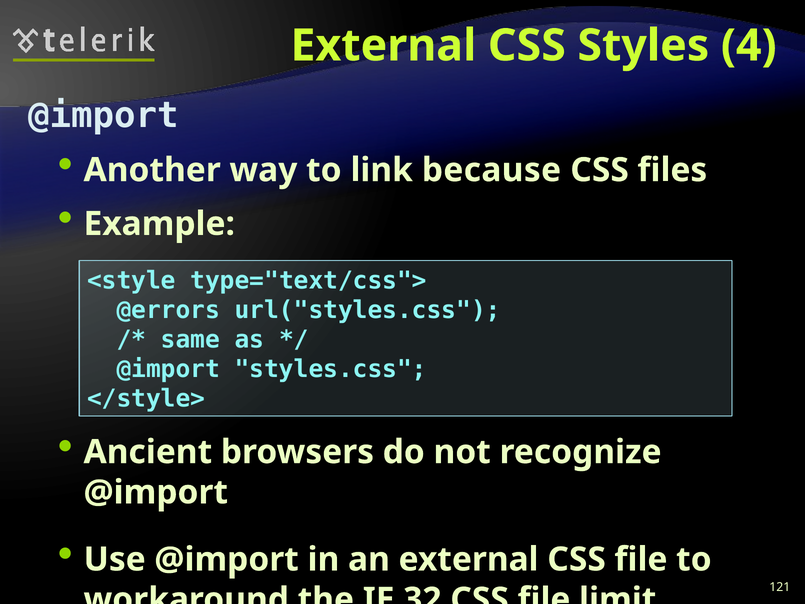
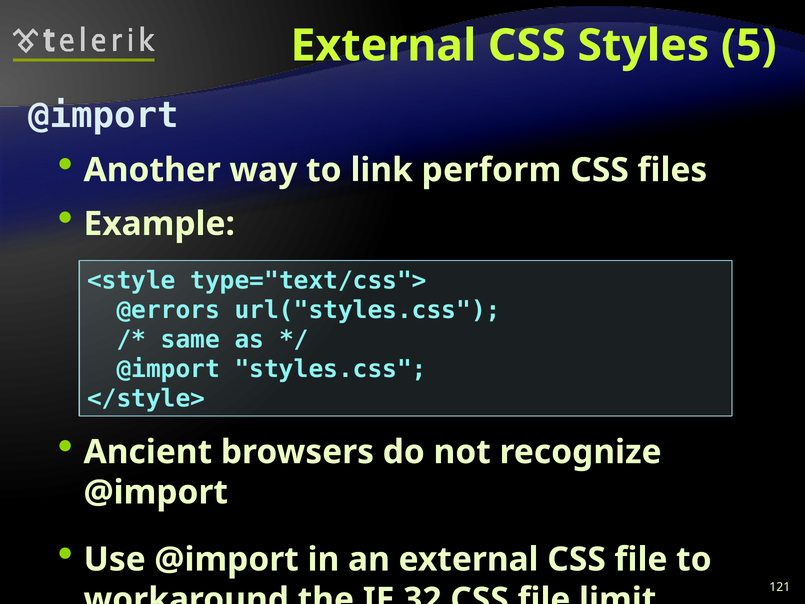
4: 4 -> 5 (749, 46)
because: because -> perform (491, 170)
